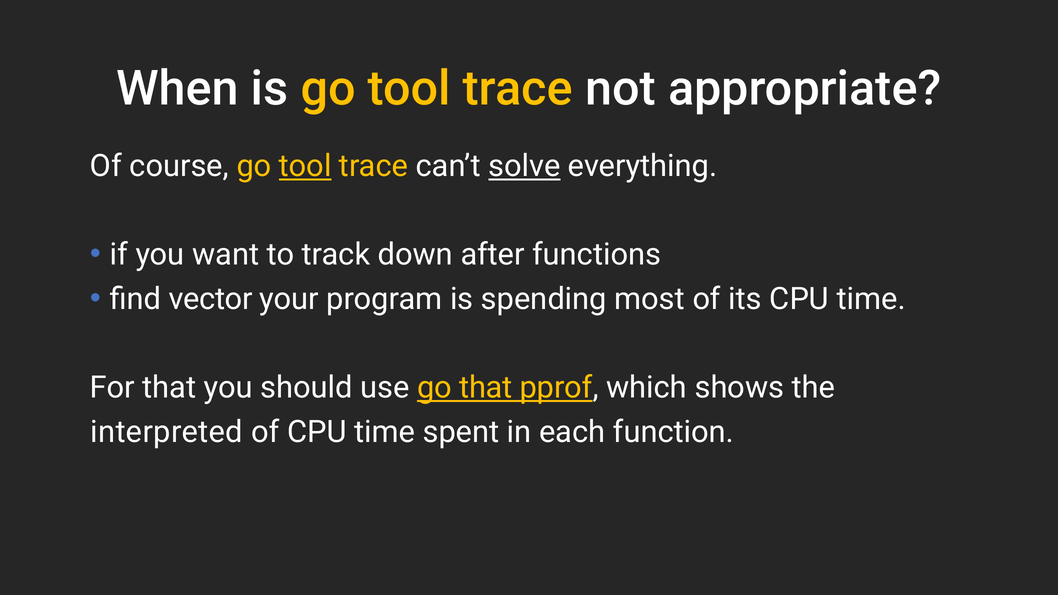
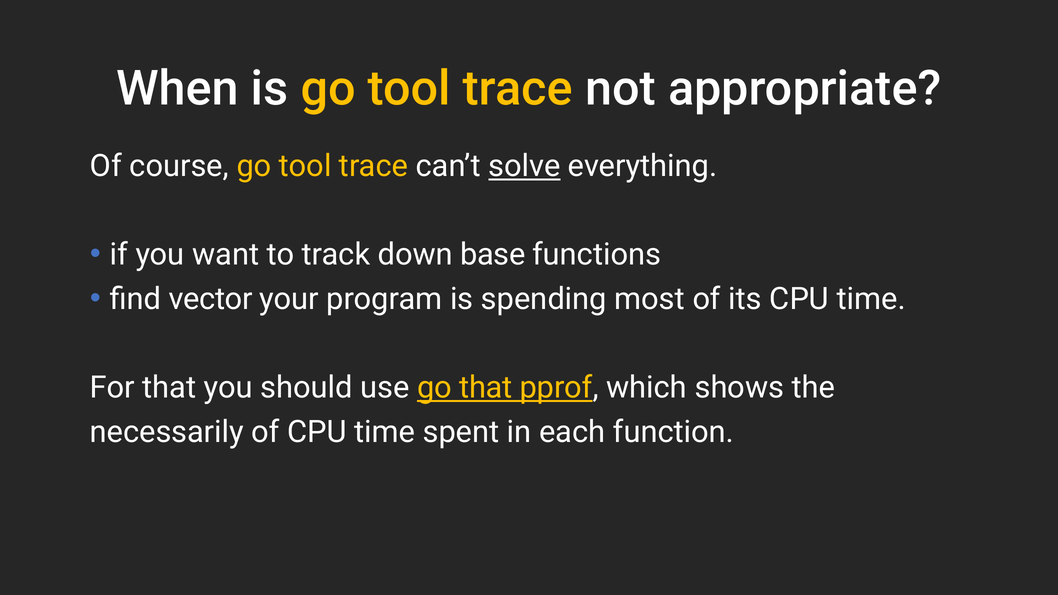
tool underline: present -> none (305, 166)
after: after -> base (493, 255)
interpreted: interpreted -> necessarily (167, 432)
